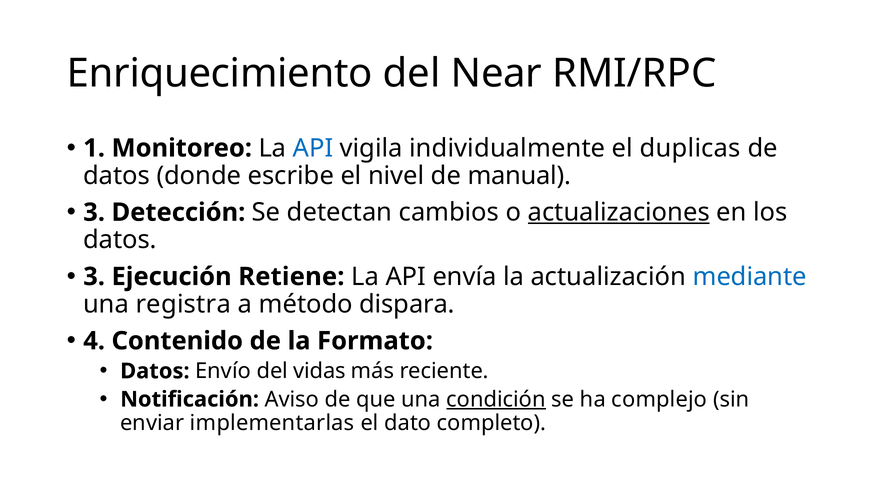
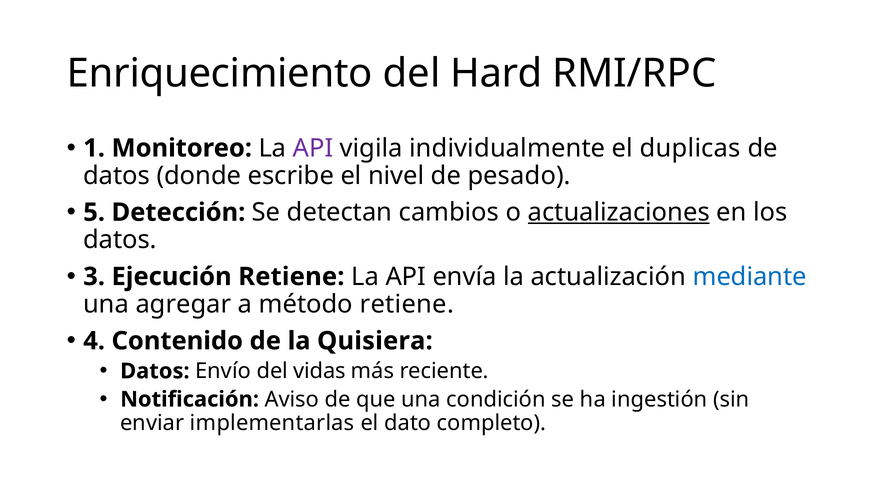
Near: Near -> Hard (496, 74)
API colour: blue -> purple (313, 148)
manual: manual -> pesado (519, 176)
3: 3 -> 5 (94, 212)
registra: registra -> agregar (183, 304)
método dispara: dispara -> retiene (407, 304)
Formato: Formato -> Quisiera (375, 341)
condición underline: present -> none (496, 399)
complejo: complejo -> ingestión (659, 399)
